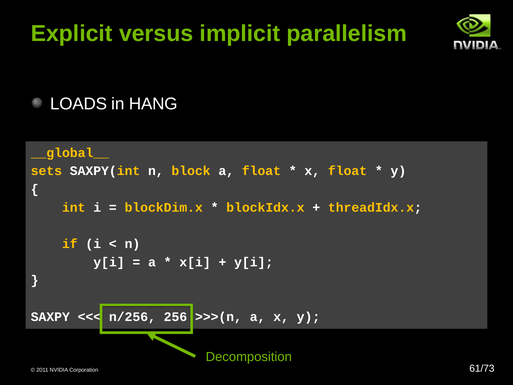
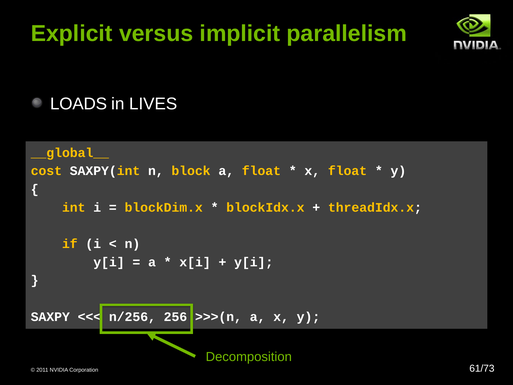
HANG: HANG -> LIVES (153, 104)
sets: sets -> cost (46, 171)
